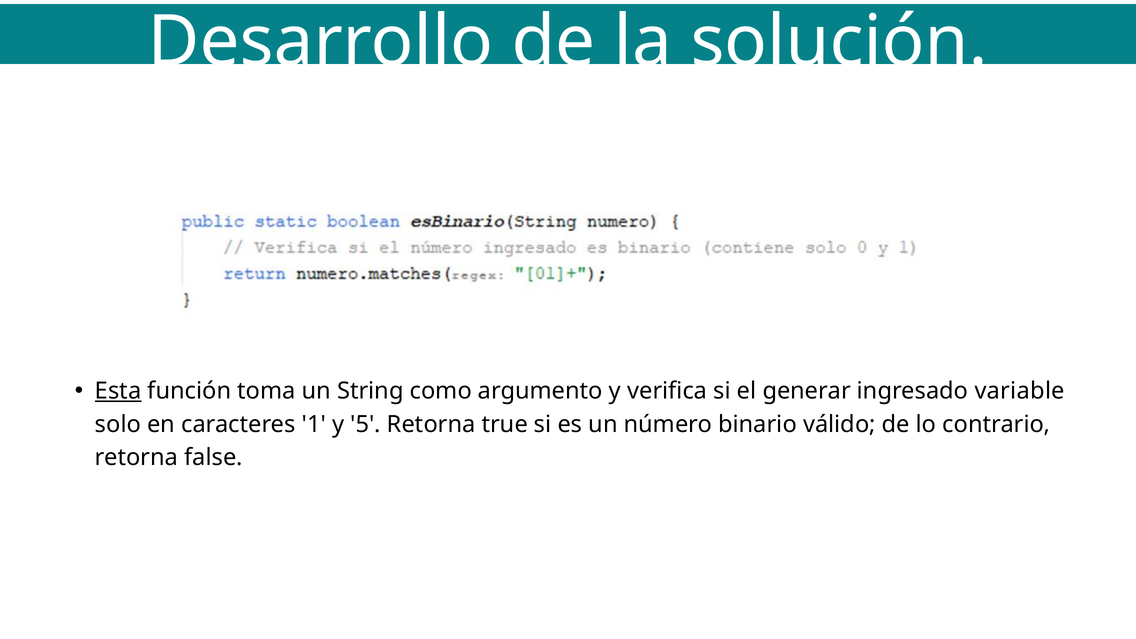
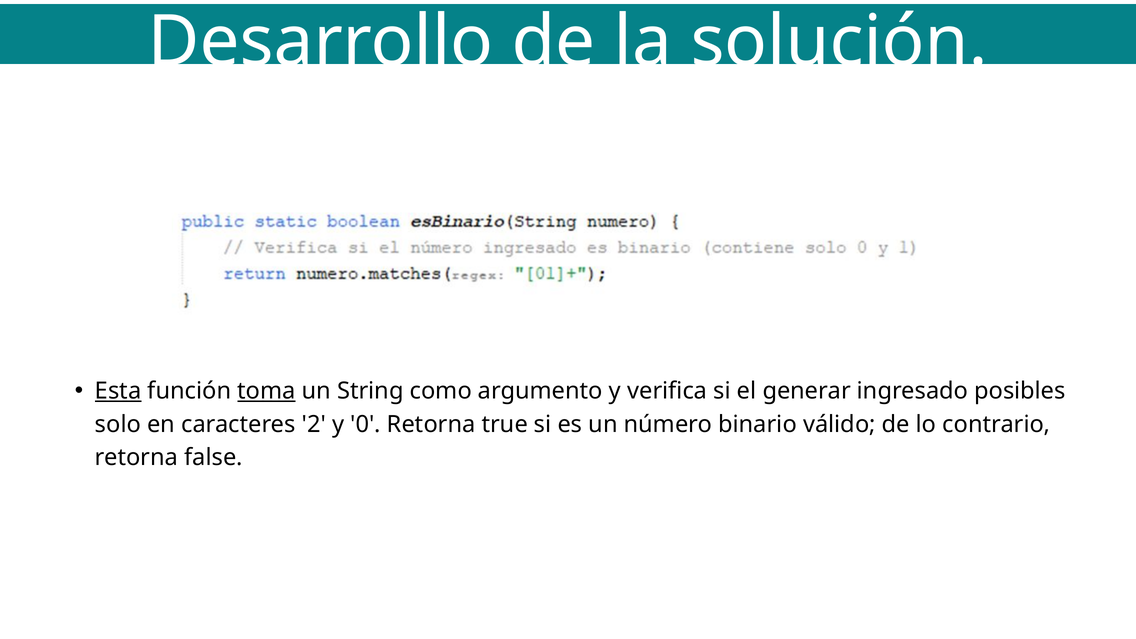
toma underline: none -> present (266, 391)
variable: variable -> posibles (1020, 391)
1: 1 -> 2 (314, 424)
5: 5 -> 0 (366, 424)
